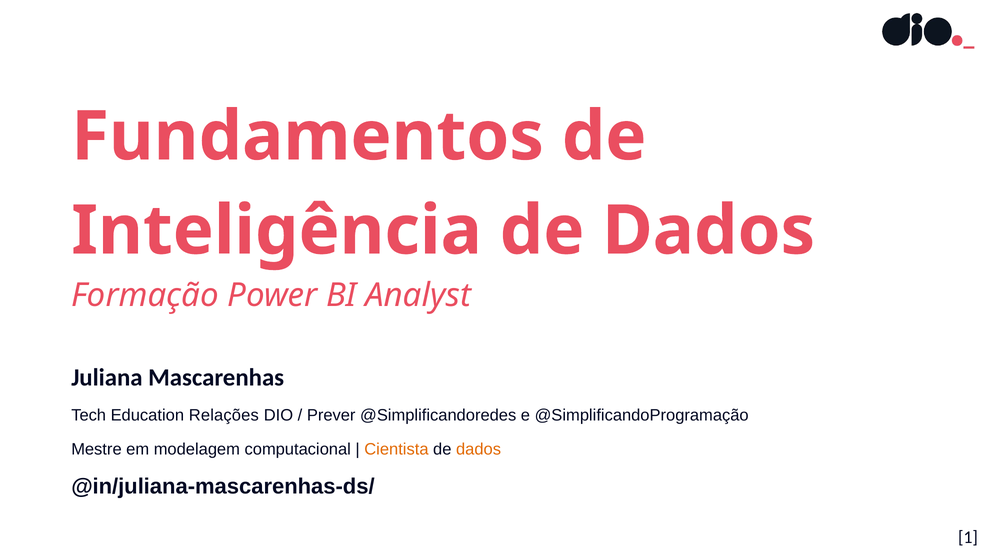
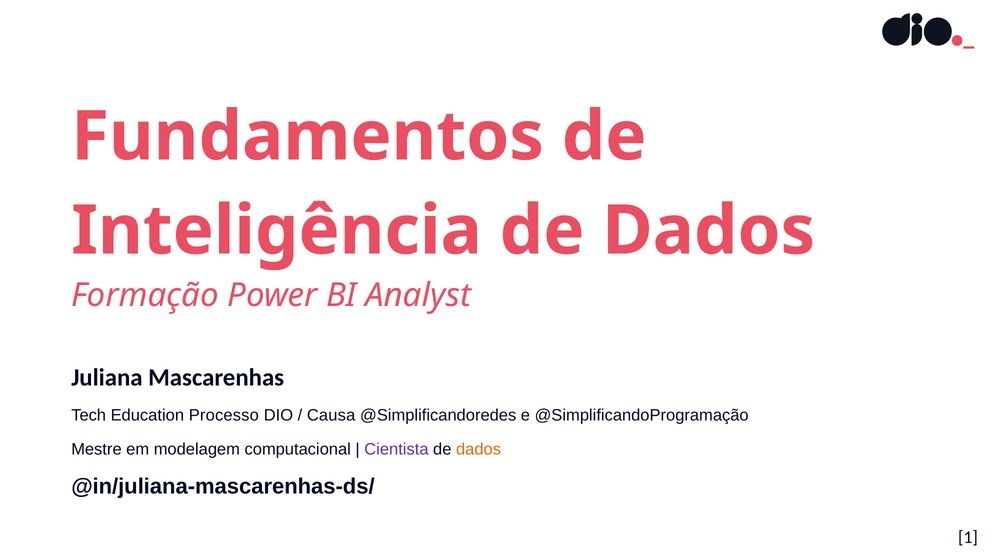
Relações: Relações -> Processo (224, 416)
Prever: Prever -> Causa (331, 416)
Cientista colour: orange -> purple (396, 449)
